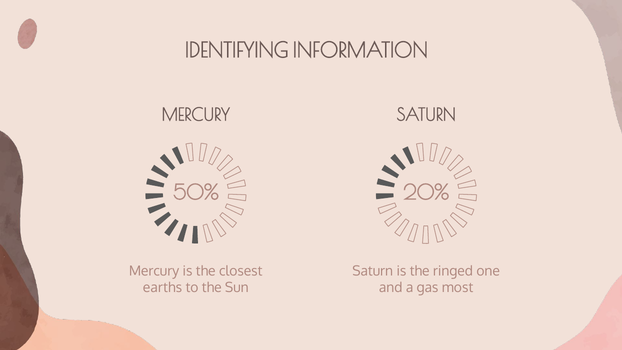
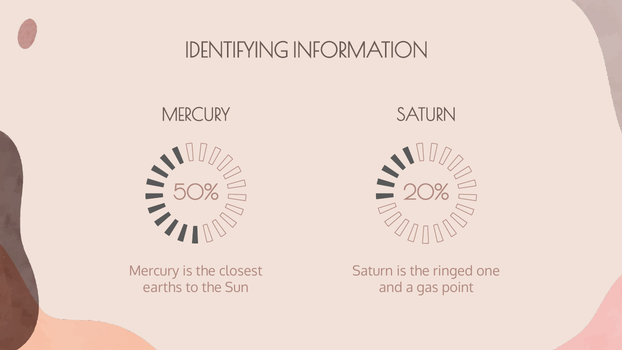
most: most -> point (458, 288)
